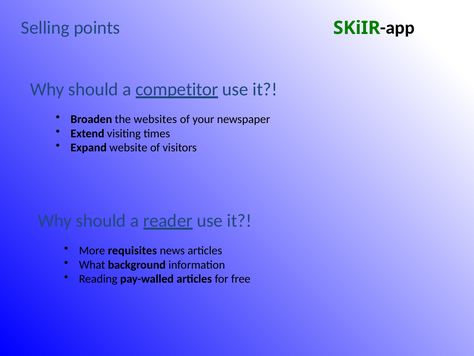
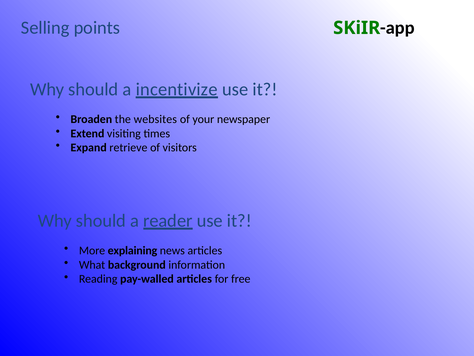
competitor: competitor -> incentivize (177, 89)
website: website -> retrieve (128, 147)
requisites: requisites -> explaining (133, 250)
